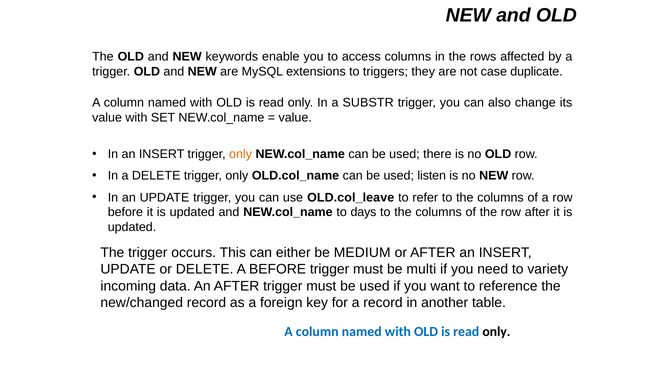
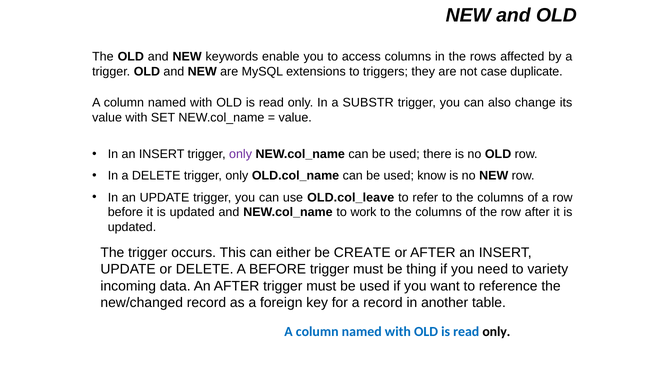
only colour: orange -> purple (241, 154)
listen: listen -> know (432, 176)
days: days -> work (363, 212)
MEDIUM: MEDIUM -> CREATE (362, 253)
multi: multi -> thing (421, 269)
